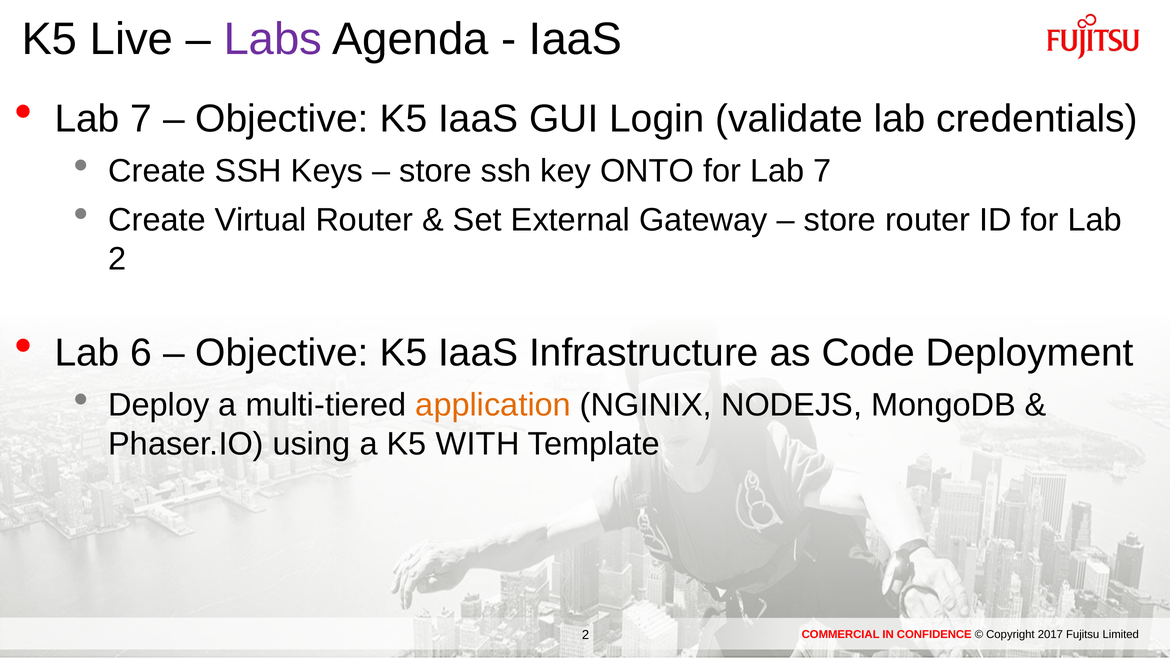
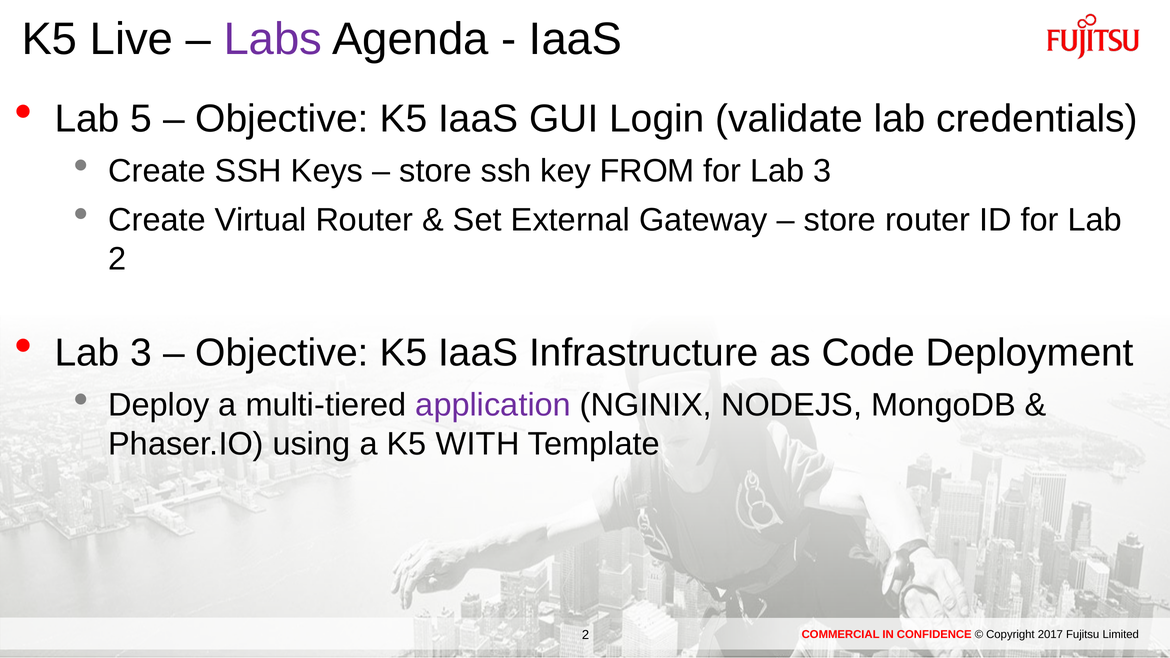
7: 7 -> 5 (141, 119)
ONTO: ONTO -> FROM (647, 171)
for Lab 7: 7 -> 3 (822, 171)
6: 6 -> 3 (141, 353)
application colour: orange -> purple (493, 405)
